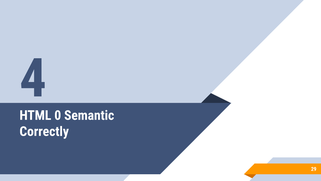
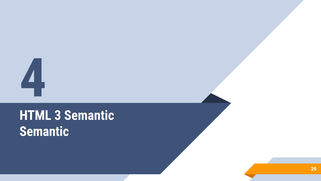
0: 0 -> 3 (58, 115)
Correctly: Correctly -> Semantic (44, 131)
